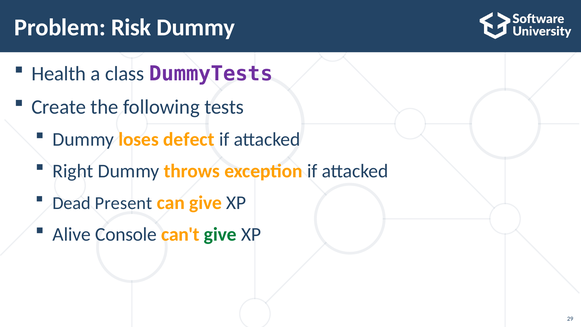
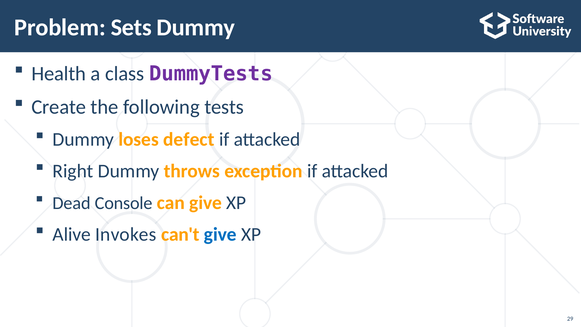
Risk: Risk -> Sets (131, 28)
Present: Present -> Console (124, 203)
Console: Console -> Invokes (126, 234)
give colour: green -> blue (220, 234)
